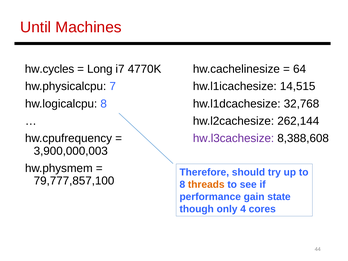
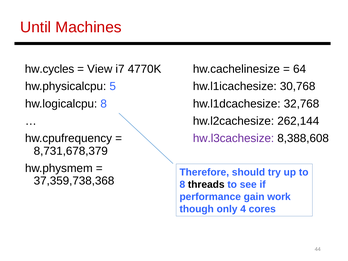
Long: Long -> View (100, 69)
7: 7 -> 5 (113, 86)
14,515: 14,515 -> 30,768 (298, 86)
3,900,000,003: 3,900,000,003 -> 8,731,678,379 (71, 151)
79,777,857,100: 79,777,857,100 -> 37,359,738,368 (74, 181)
threads colour: orange -> black (206, 185)
state: state -> work (279, 197)
